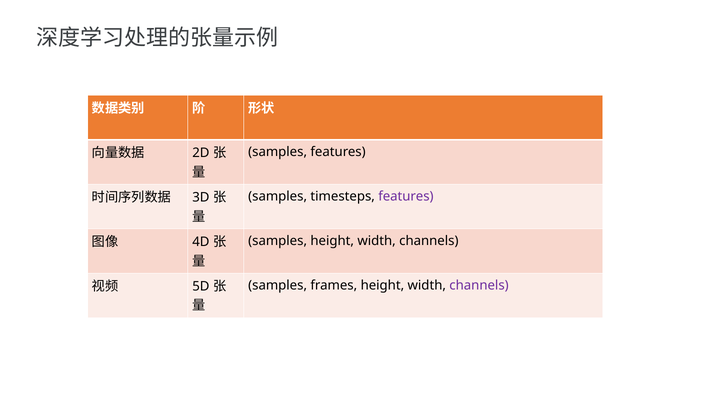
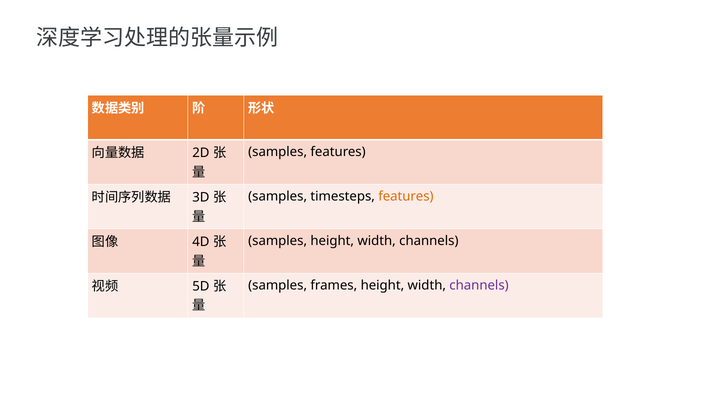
features colour: purple -> orange (406, 196)
